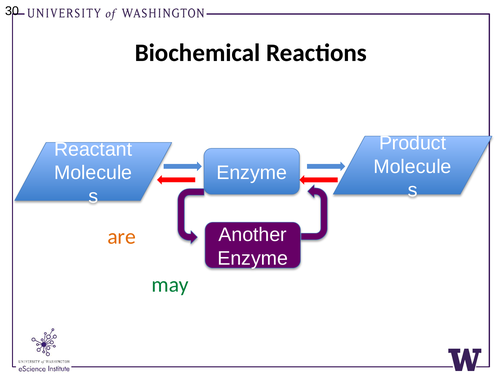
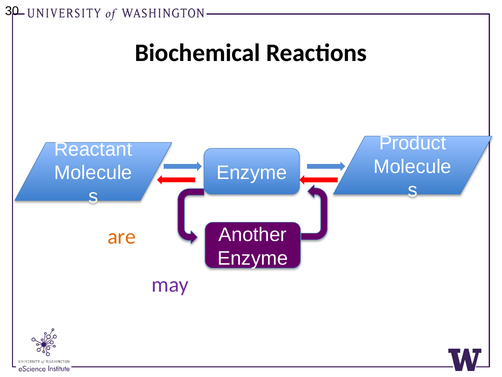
may colour: green -> purple (170, 284)
